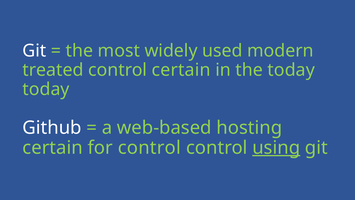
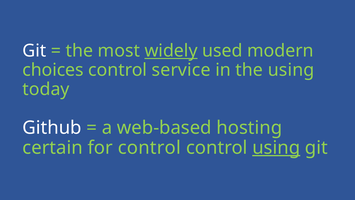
widely underline: none -> present (171, 51)
treated: treated -> choices (53, 70)
control certain: certain -> service (181, 70)
the today: today -> using (291, 70)
